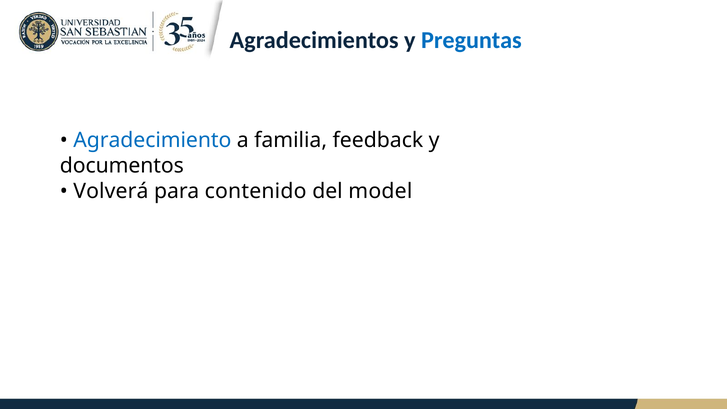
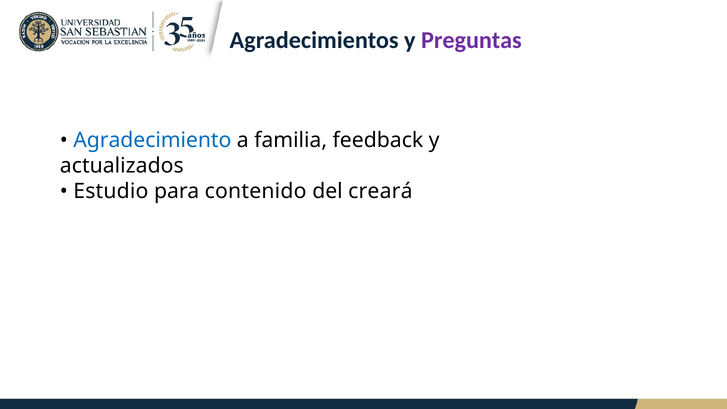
Preguntas colour: blue -> purple (471, 40)
documentos: documentos -> actualizados (122, 166)
Volverá: Volverá -> Estudio (111, 191)
model: model -> creará (380, 191)
